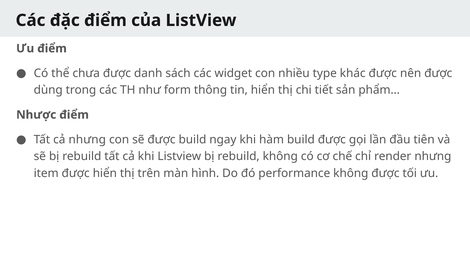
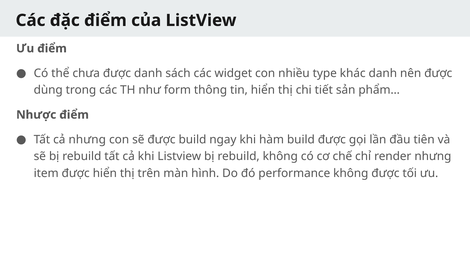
khác được: được -> danh (383, 73)
